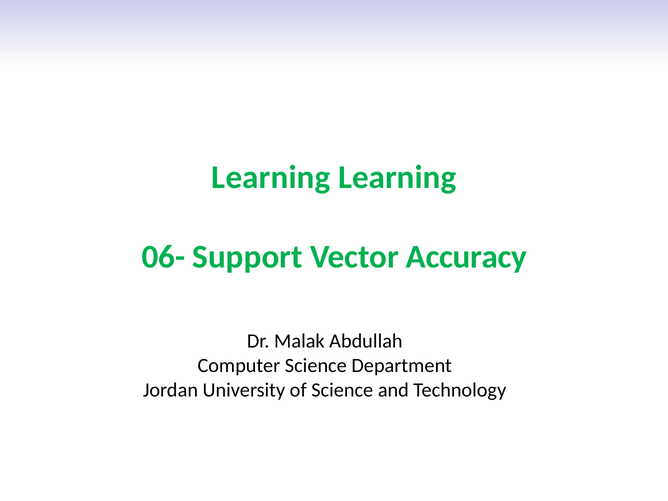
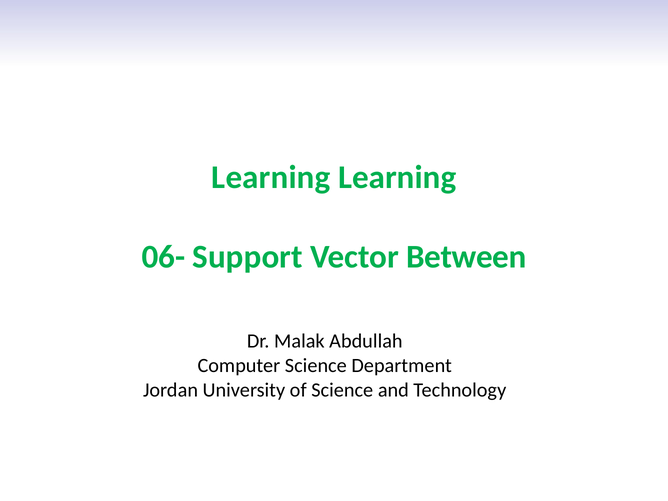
Accuracy: Accuracy -> Between (466, 257)
